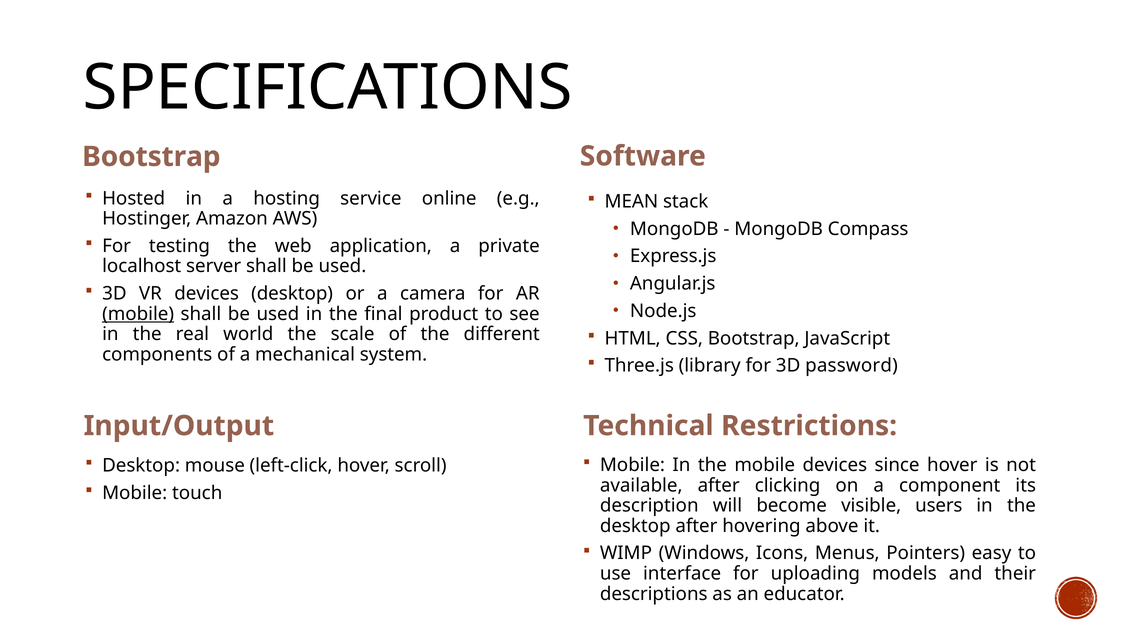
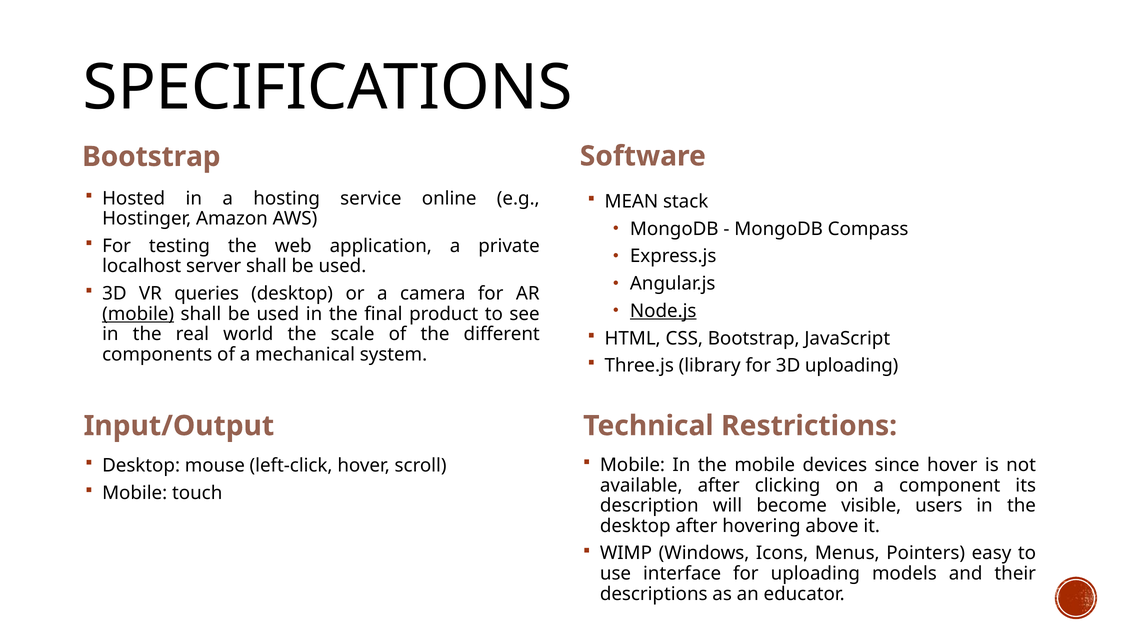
VR devices: devices -> queries (207, 293)
Node.js underline: none -> present (663, 311)
3D password: password -> uploading (852, 365)
